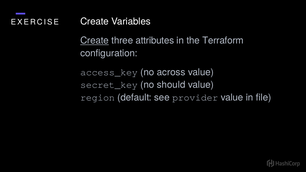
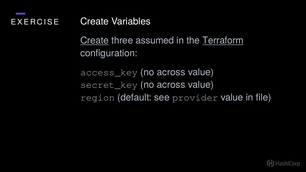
attributes: attributes -> assumed (155, 41)
Terraform underline: none -> present (223, 41)
secret_key no should: should -> across (171, 85)
